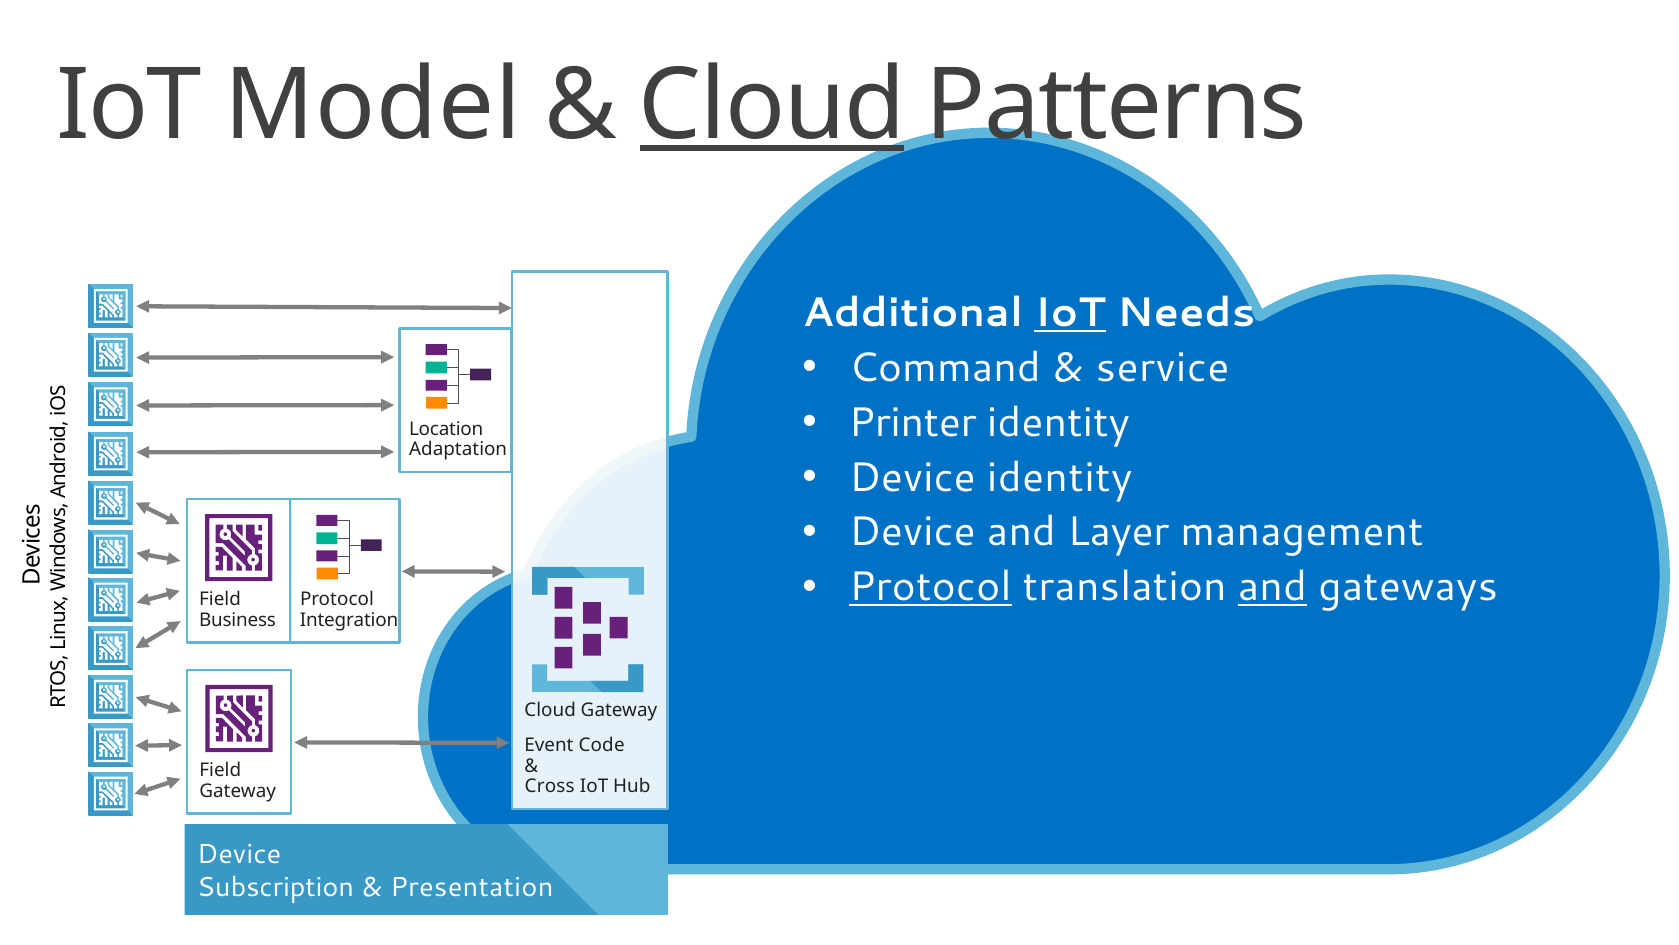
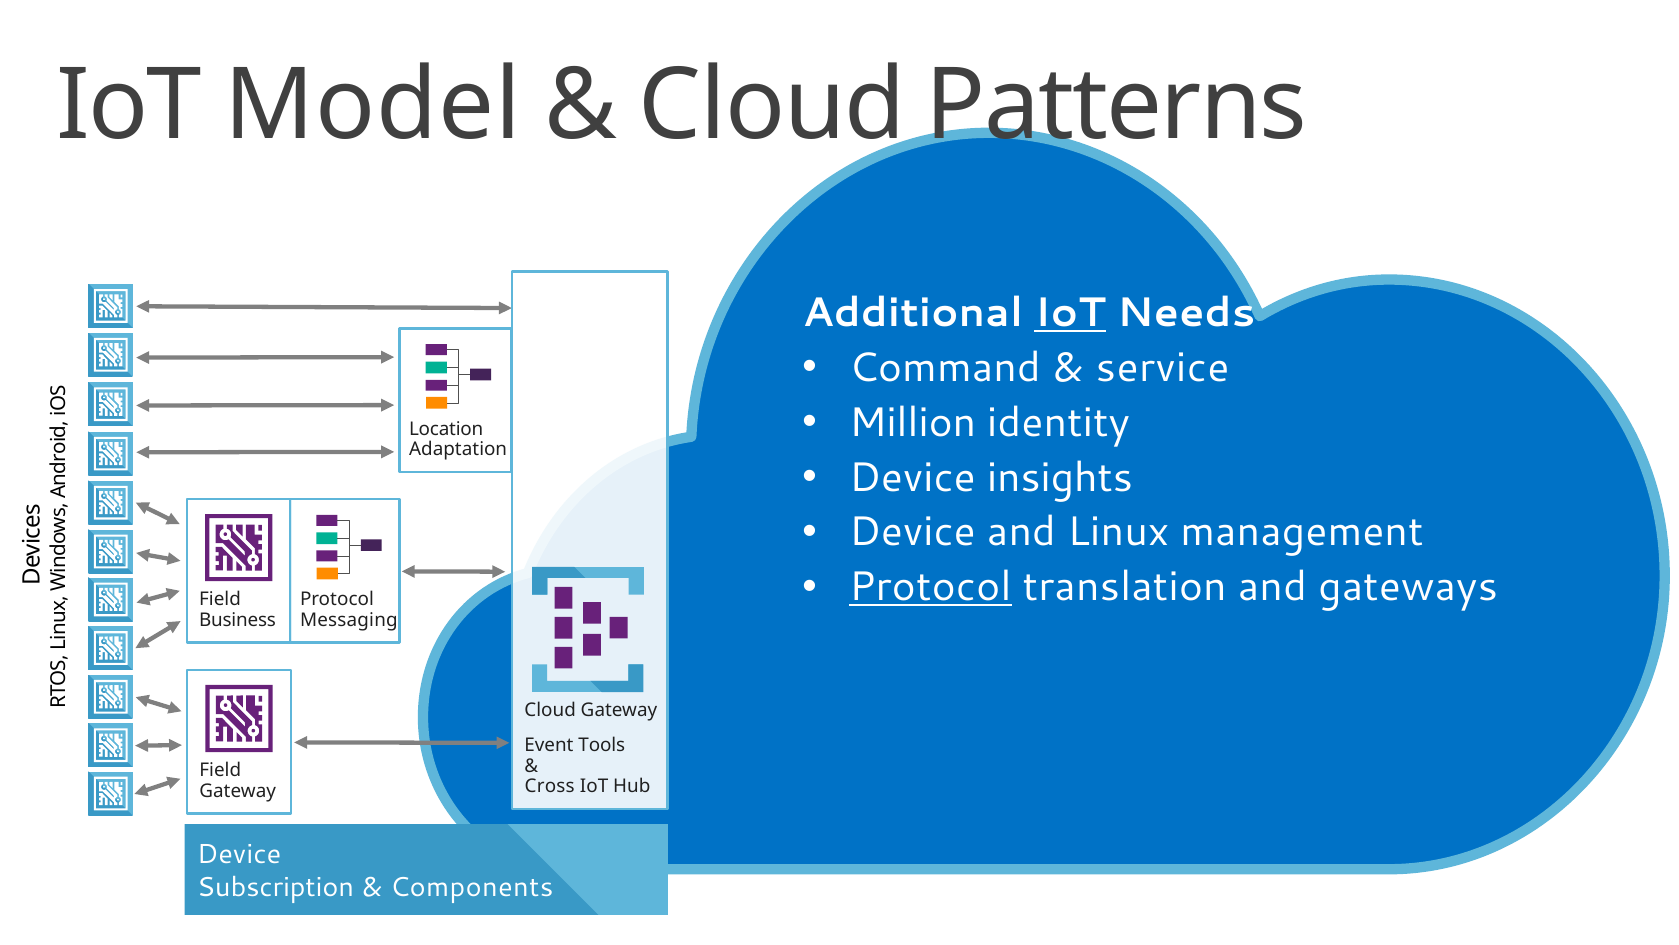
Cloud underline: present -> none (772, 106)
Printer: Printer -> Million (912, 422)
Device identity: identity -> insights (1060, 477)
Layer: Layer -> Linux (1118, 532)
and underline: present -> none (1272, 587)
Integration: Integration -> Messaging (349, 620)
Code: Code -> Tools (602, 745)
Presentation: Presentation -> Components (472, 887)
